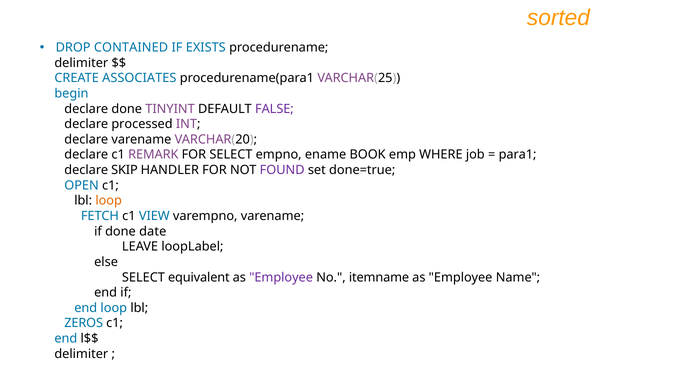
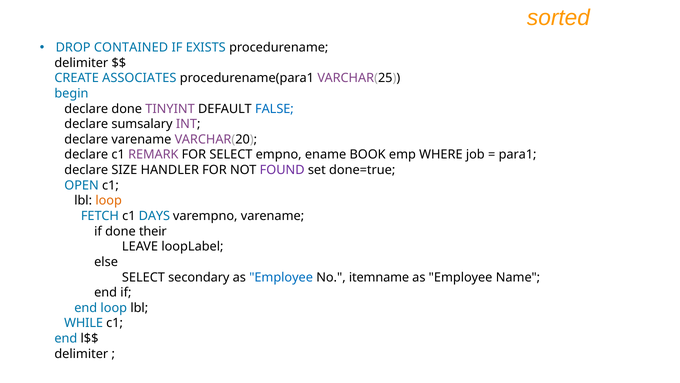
FALSE colour: purple -> blue (274, 109)
processed: processed -> sumsalary (142, 124)
SKIP: SKIP -> SIZE (124, 170)
VIEW: VIEW -> DAYS (154, 216)
date: date -> their (153, 231)
equivalent: equivalent -> secondary (199, 277)
Employee colour: purple -> blue (281, 277)
ZEROS: ZEROS -> WHILE (84, 323)
